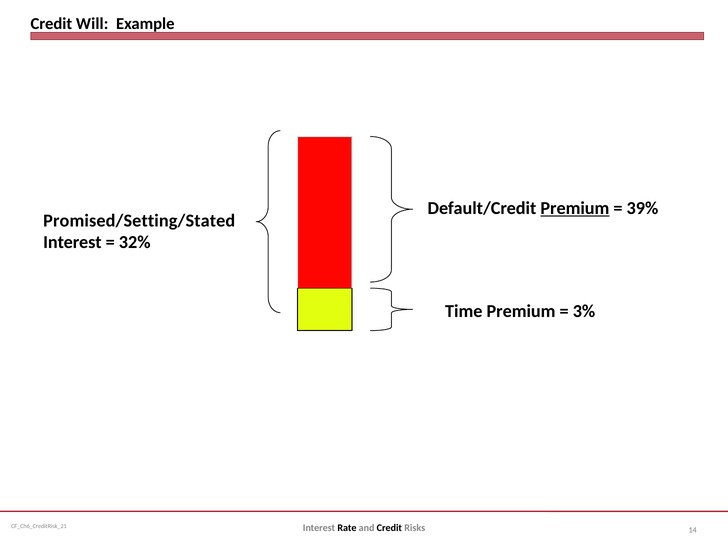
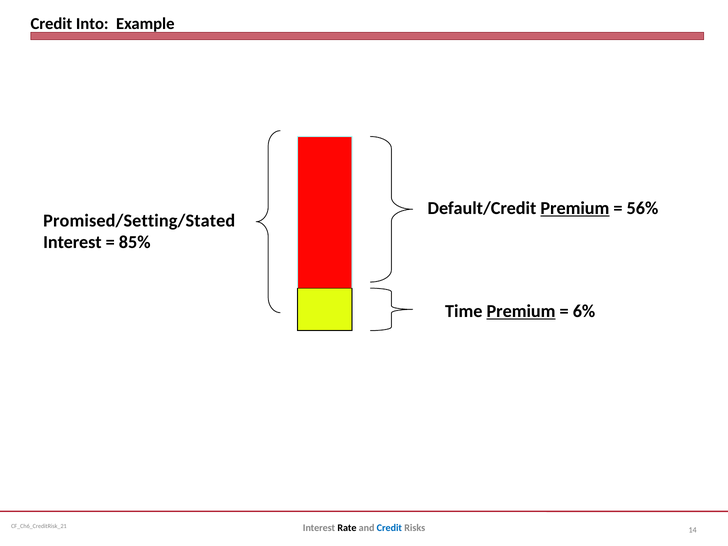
Will: Will -> Into (92, 24)
39%: 39% -> 56% (642, 208)
32%: 32% -> 85% (135, 242)
Premium underline: none -> present (521, 311)
3%: 3% -> 6% (584, 311)
Credit colour: black -> blue (389, 528)
